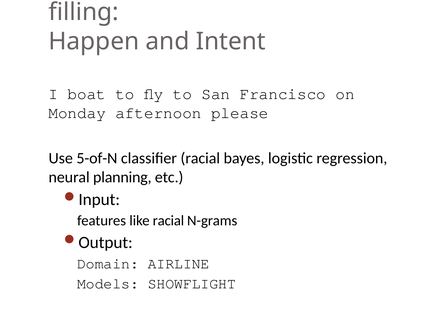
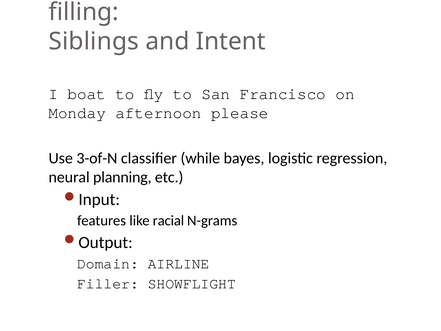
Happen: Happen -> Siblings (94, 41)
5-of-N: 5-of-N -> 3-of-N (97, 158)
classifier racial: racial -> while (200, 158)
Models: Models -> Filler (108, 283)
